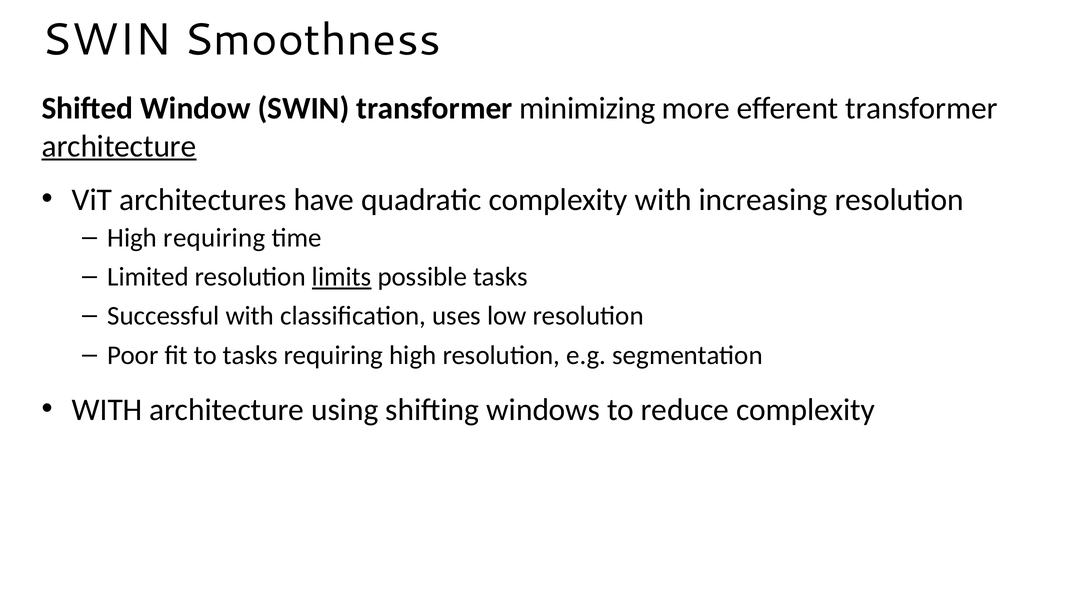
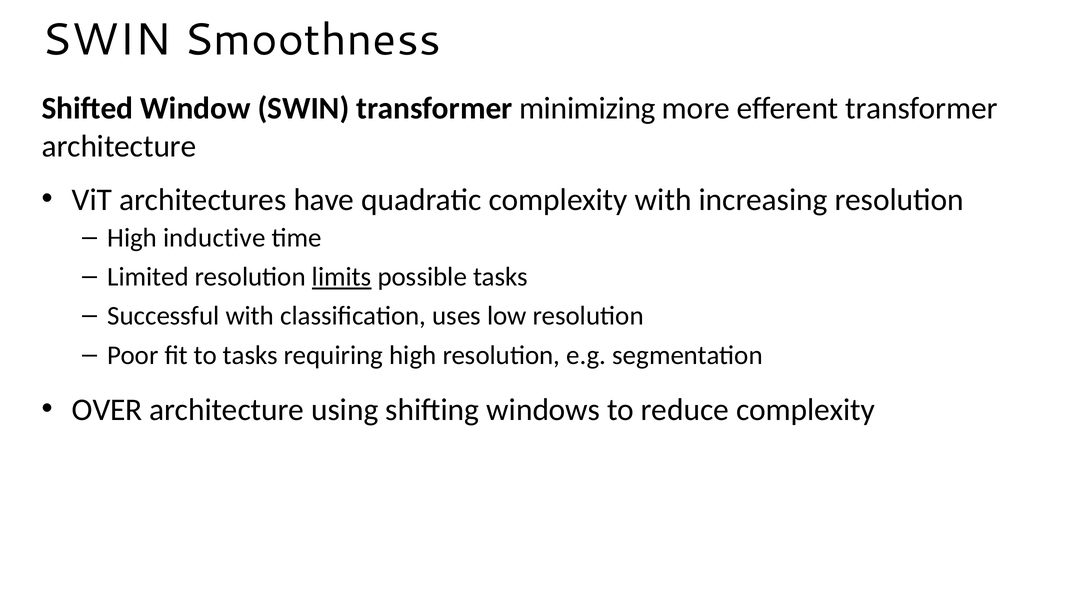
architecture underline: present -> none (119, 146)
High requiring: requiring -> inductive (214, 238)
WITH: WITH -> OVER (107, 410)
